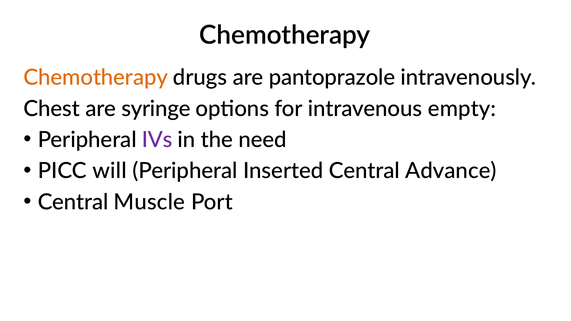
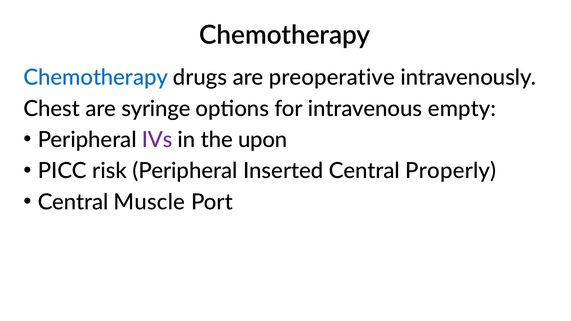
Chemotherapy colour: orange -> blue (96, 78)
pantoprazole: pantoprazole -> preoperative (332, 78)
need: need -> upon (263, 140)
will: will -> risk (110, 171)
Advance: Advance -> Properly (451, 171)
